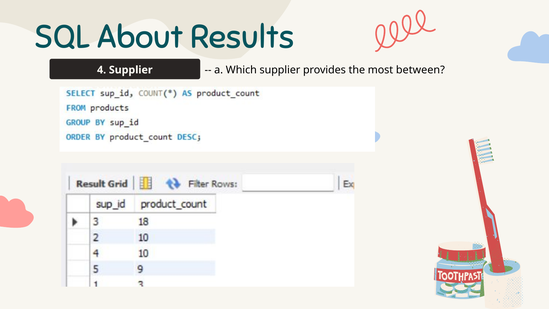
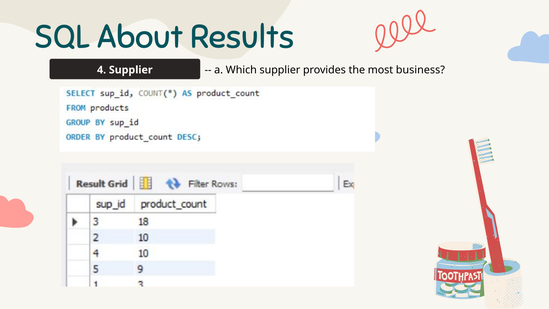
between: between -> business (420, 70)
